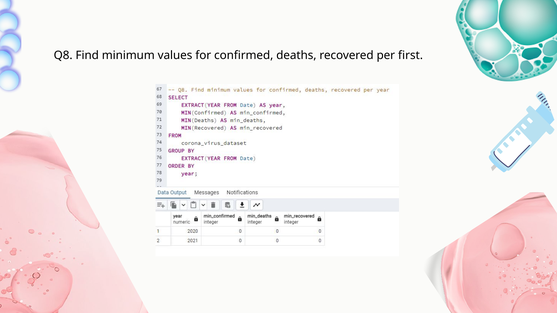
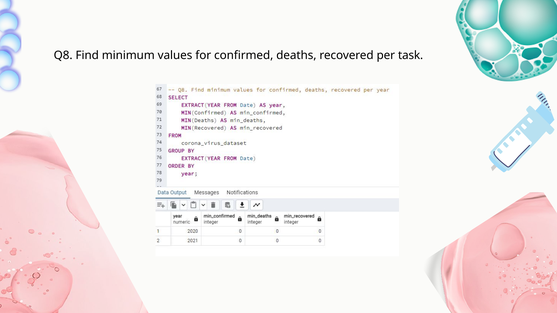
first: first -> task (411, 55)
